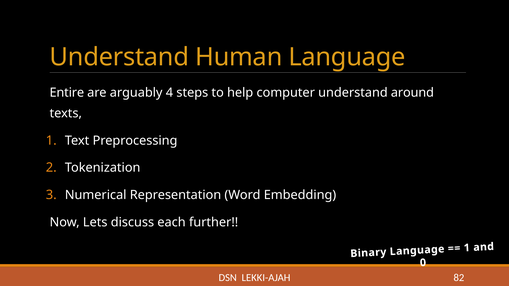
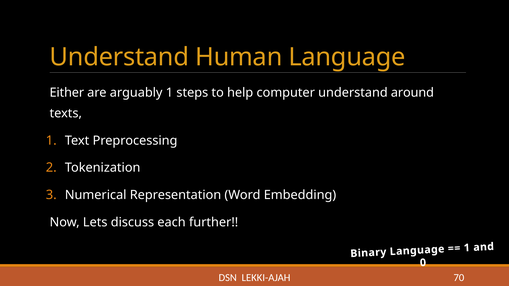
Entire: Entire -> Either (67, 93)
arguably 4: 4 -> 1 (169, 93)
82: 82 -> 70 (459, 278)
